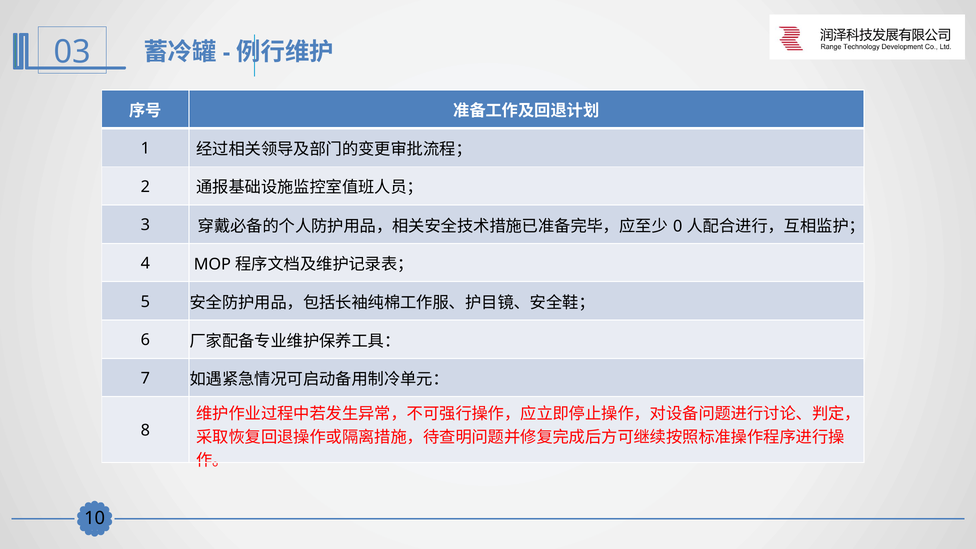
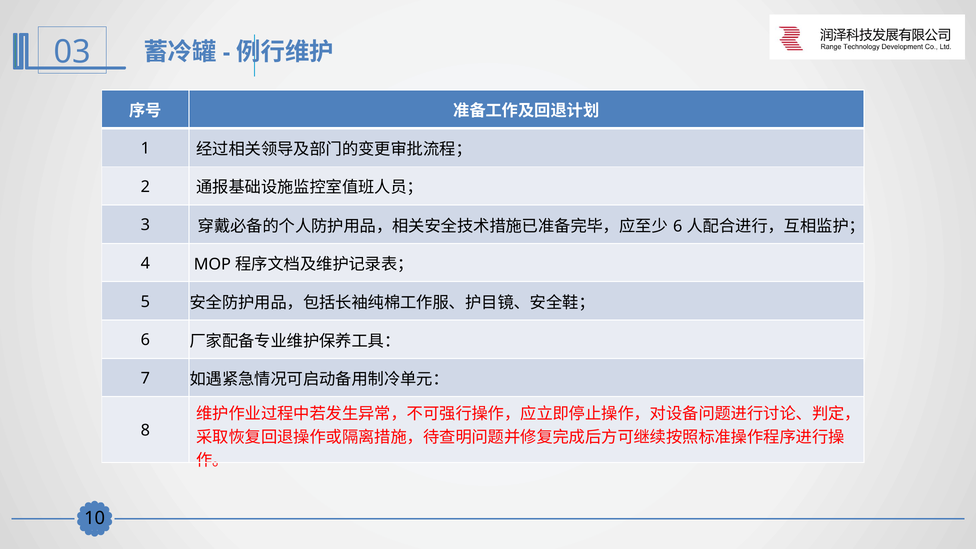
0: 0 -> 6 (678, 226)
